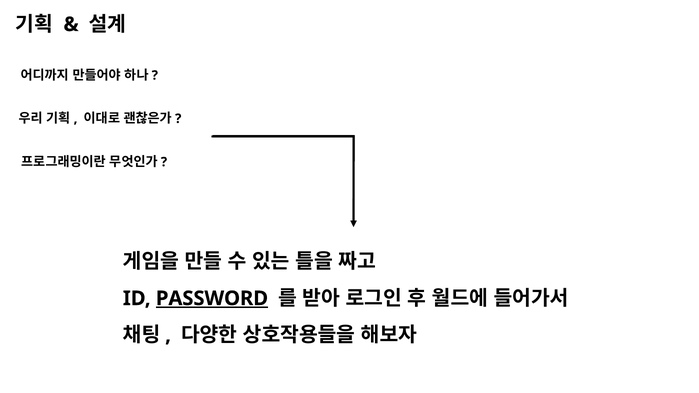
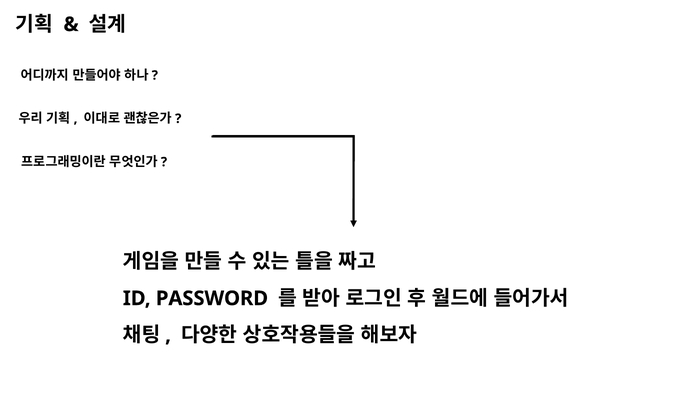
PASSWORD underline: present -> none (212, 299)
